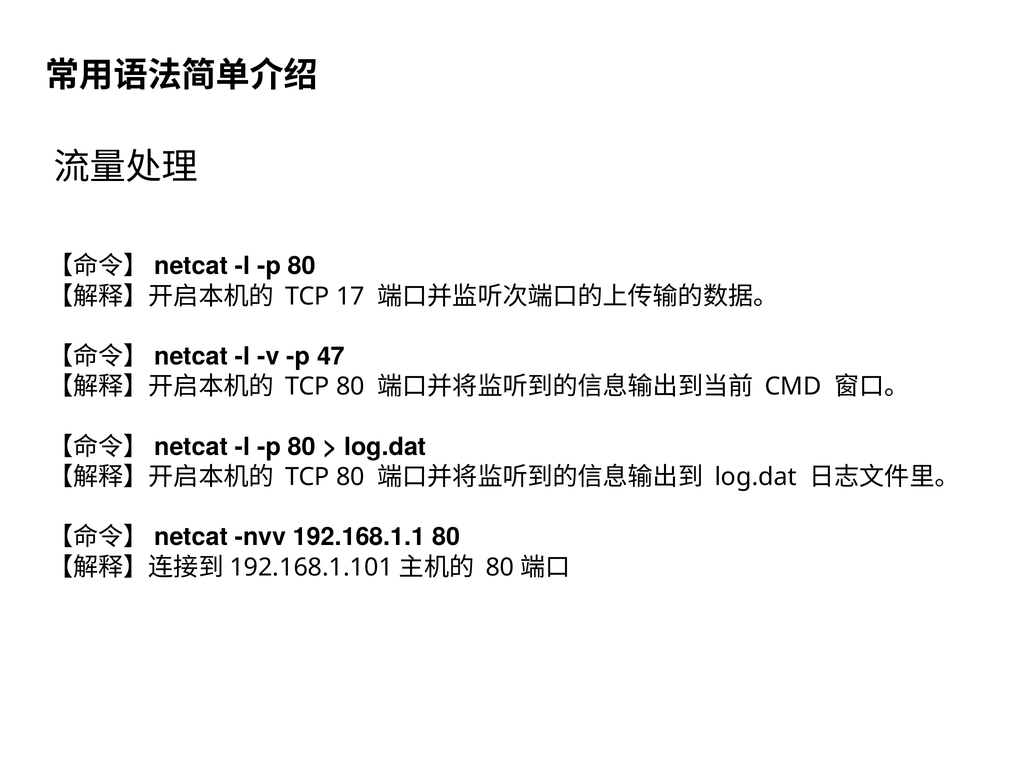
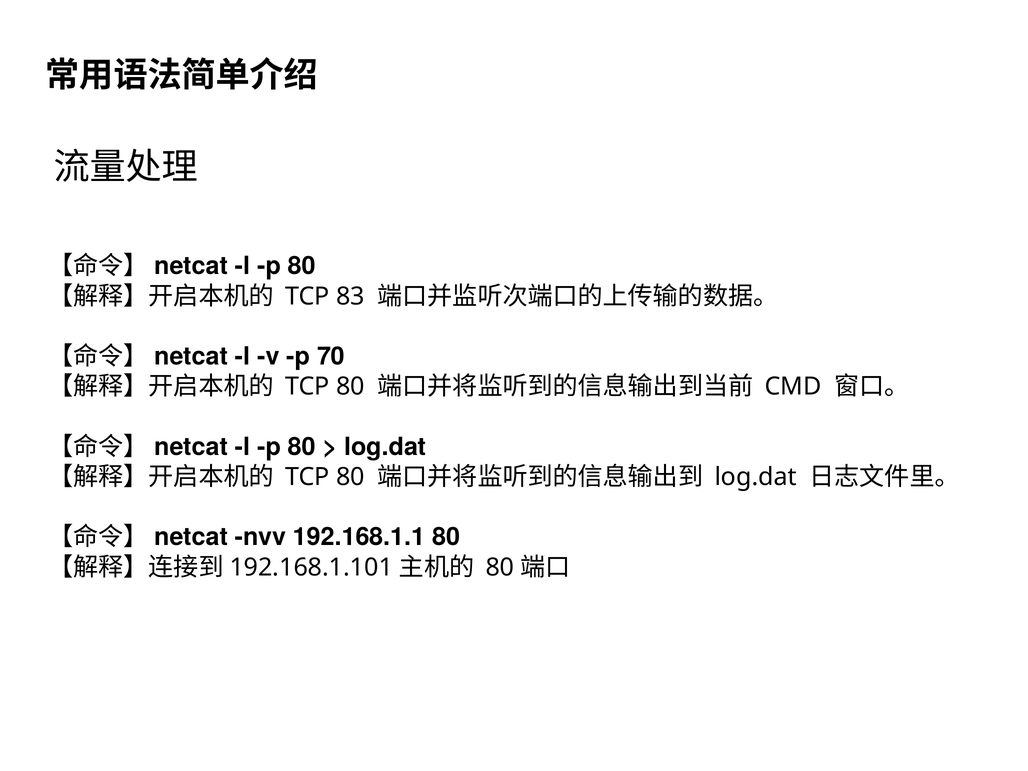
17: 17 -> 83 (350, 296)
47: 47 -> 70 (331, 356)
